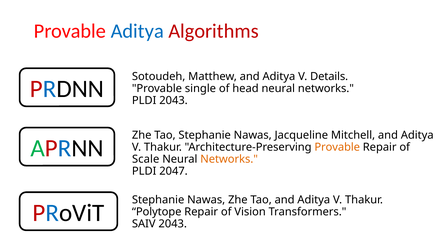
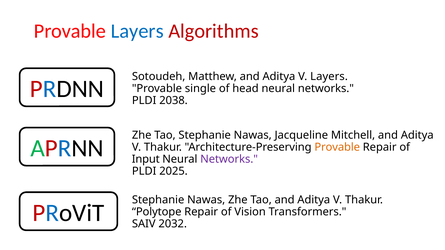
Provable Aditya: Aditya -> Layers (137, 31)
V Details: Details -> Layers (329, 77)
PLDI 2043: 2043 -> 2038 (173, 101)
Scale: Scale -> Input (146, 159)
Networks colour: orange -> purple (229, 159)
2047: 2047 -> 2025 (174, 171)
SAIV 2043: 2043 -> 2032 (173, 224)
